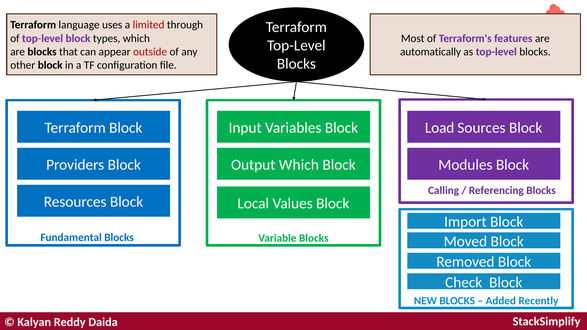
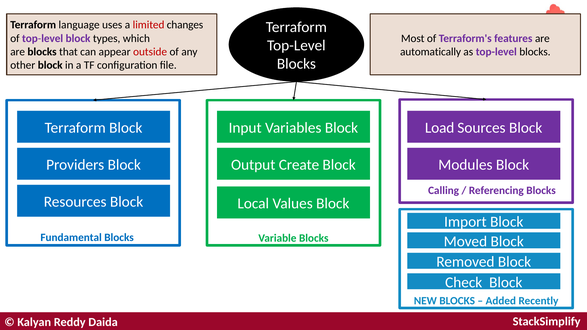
through: through -> changes (185, 25)
Output Which: Which -> Create (299, 165)
